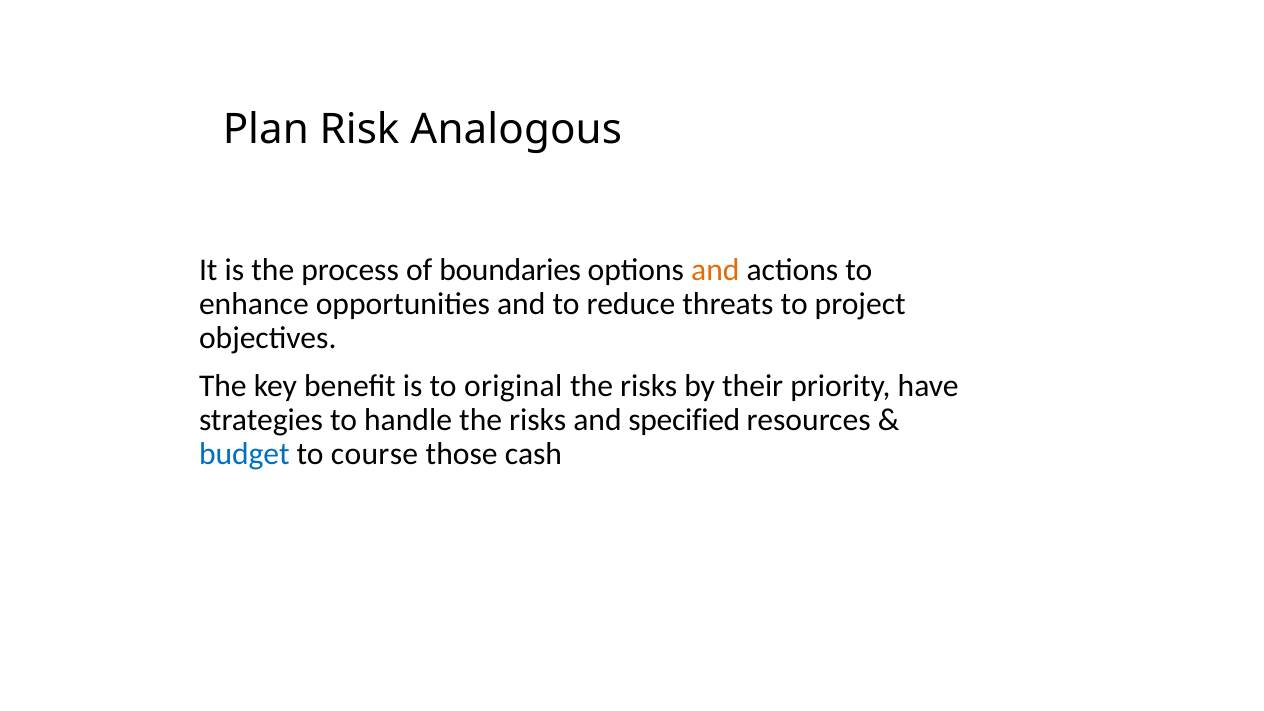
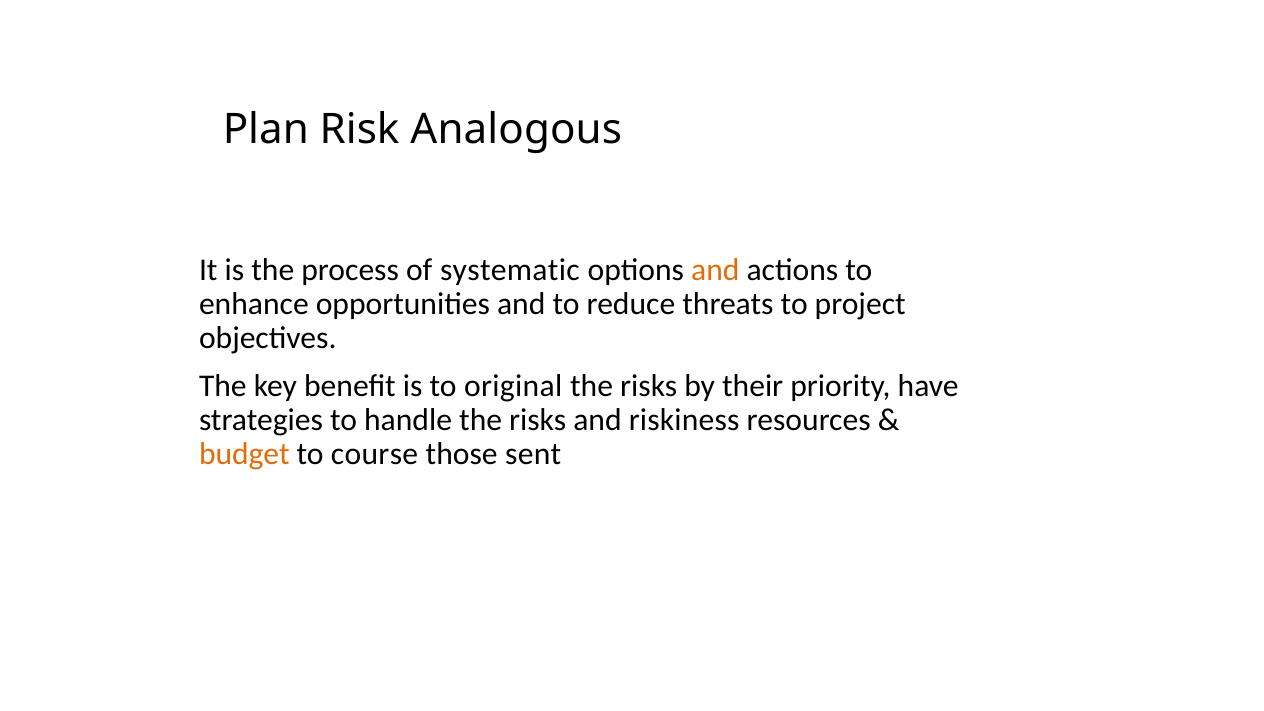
boundaries: boundaries -> systematic (510, 270)
specified: specified -> riskiness (684, 420)
budget colour: blue -> orange (244, 454)
cash: cash -> sent (533, 454)
